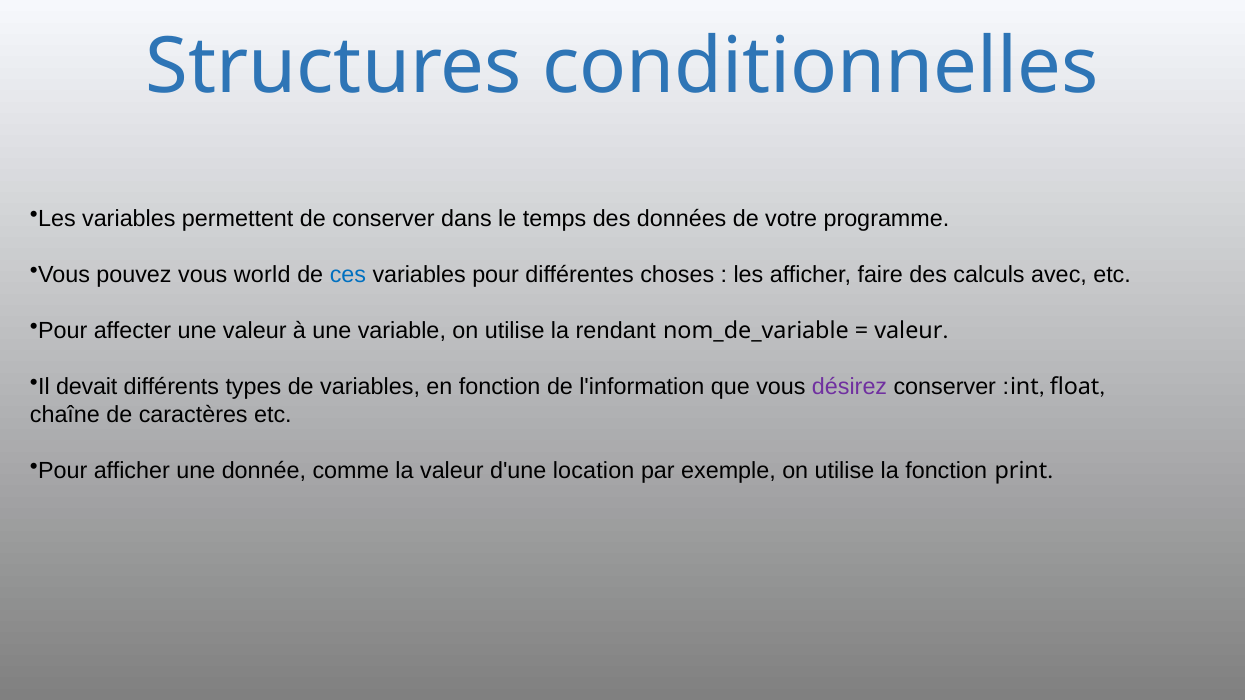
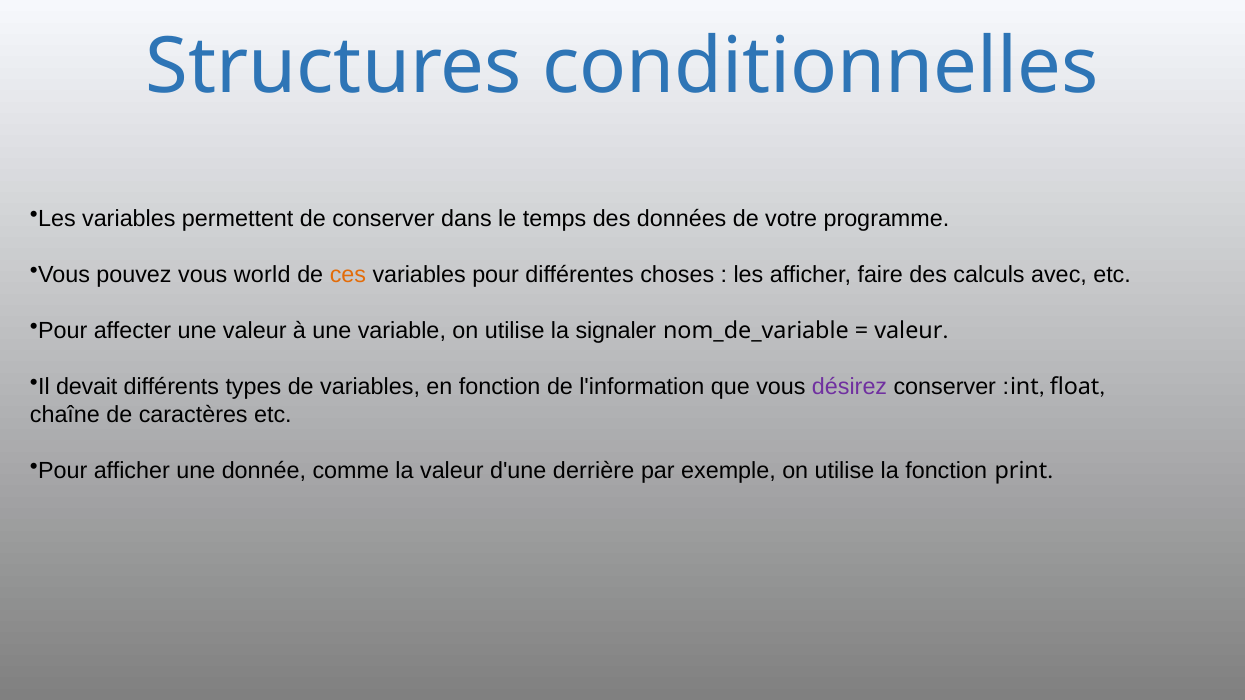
ces colour: blue -> orange (348, 275)
rendant: rendant -> signaler (616, 331)
location: location -> derrière (594, 471)
